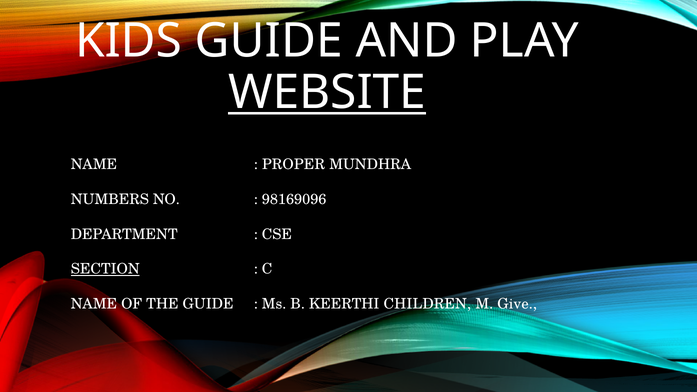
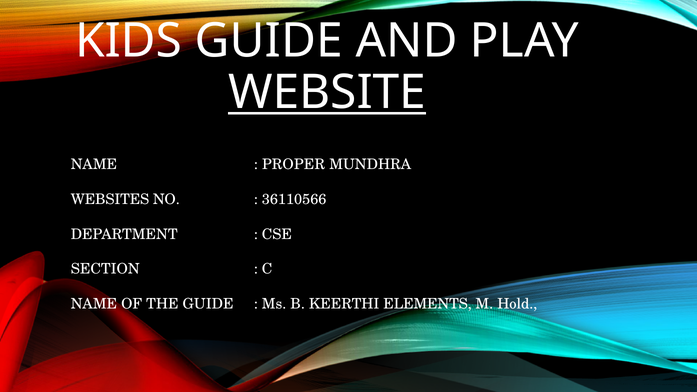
NUMBERS: NUMBERS -> WEBSITES (110, 200)
98169096: 98169096 -> 36110566 (294, 200)
SECTION underline: present -> none (105, 269)
CHILDREN: CHILDREN -> ELEMENTS (428, 304)
Give: Give -> Hold (517, 304)
